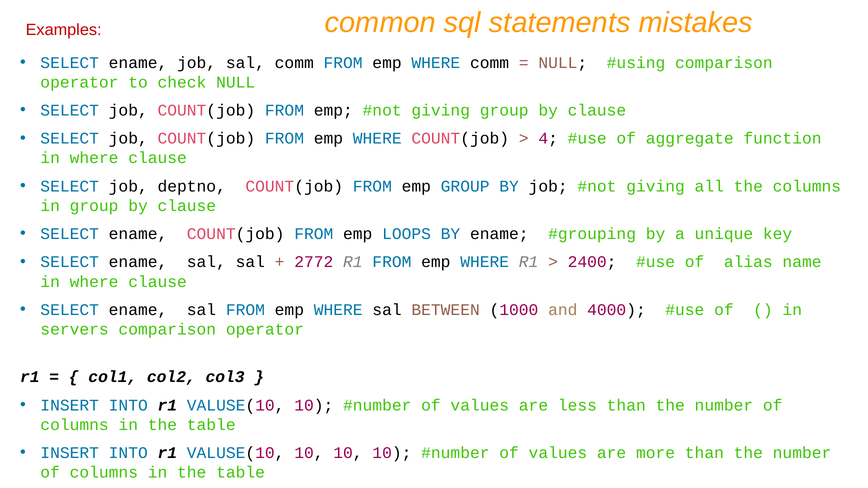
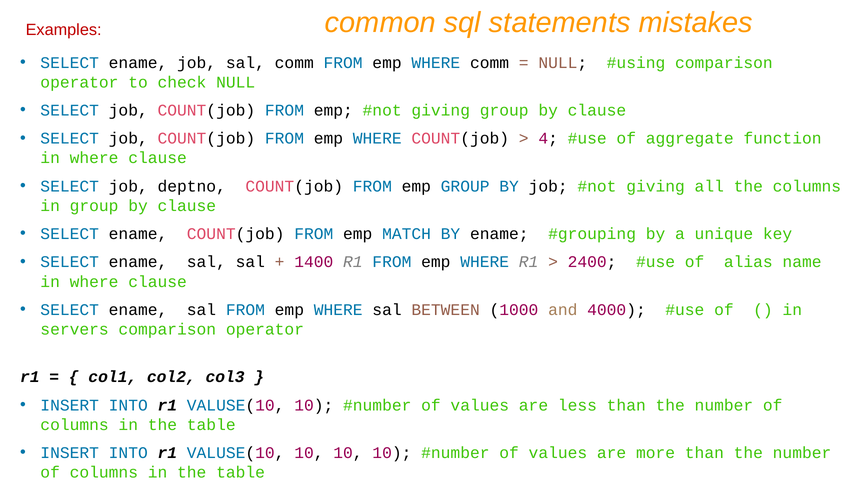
LOOPS: LOOPS -> MATCH (407, 234)
2772: 2772 -> 1400 (314, 262)
